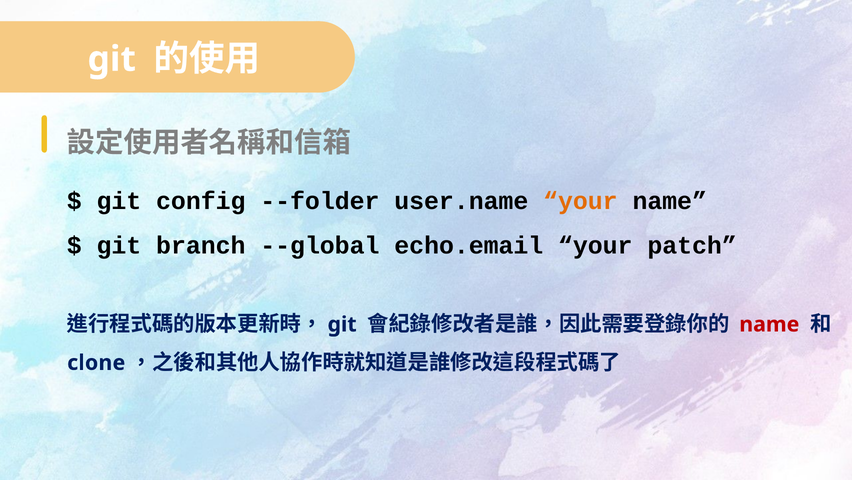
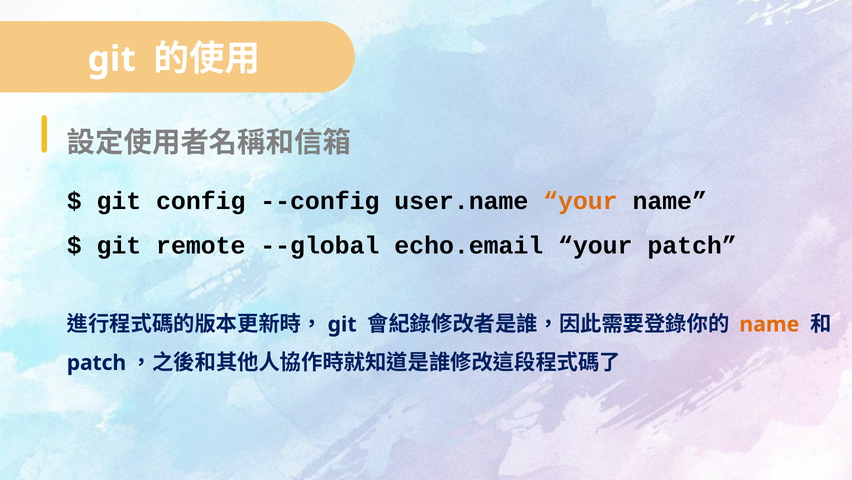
--folder: --folder -> --config (320, 201)
branch: branch -> remote (201, 245)
name colour: red -> orange (769, 324)
clone: clone -> patch (96, 362)
